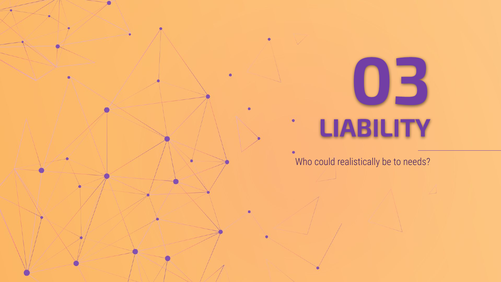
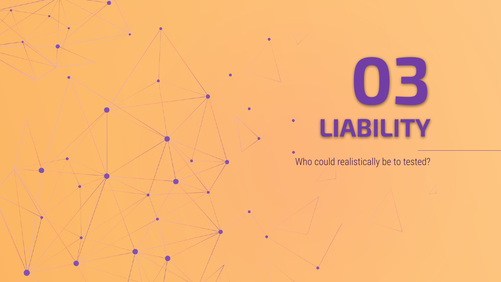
needs: needs -> tested (417, 162)
